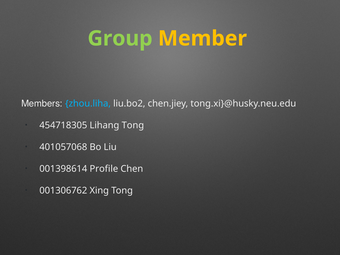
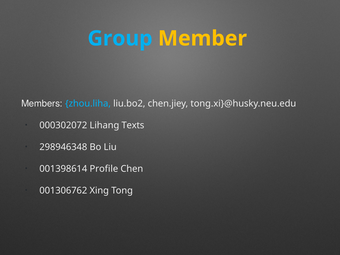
Group colour: light green -> light blue (120, 38)
454718305: 454718305 -> 000302072 (63, 125)
Lihang Tong: Tong -> Texts (133, 125)
401057068: 401057068 -> 298946348 (63, 147)
